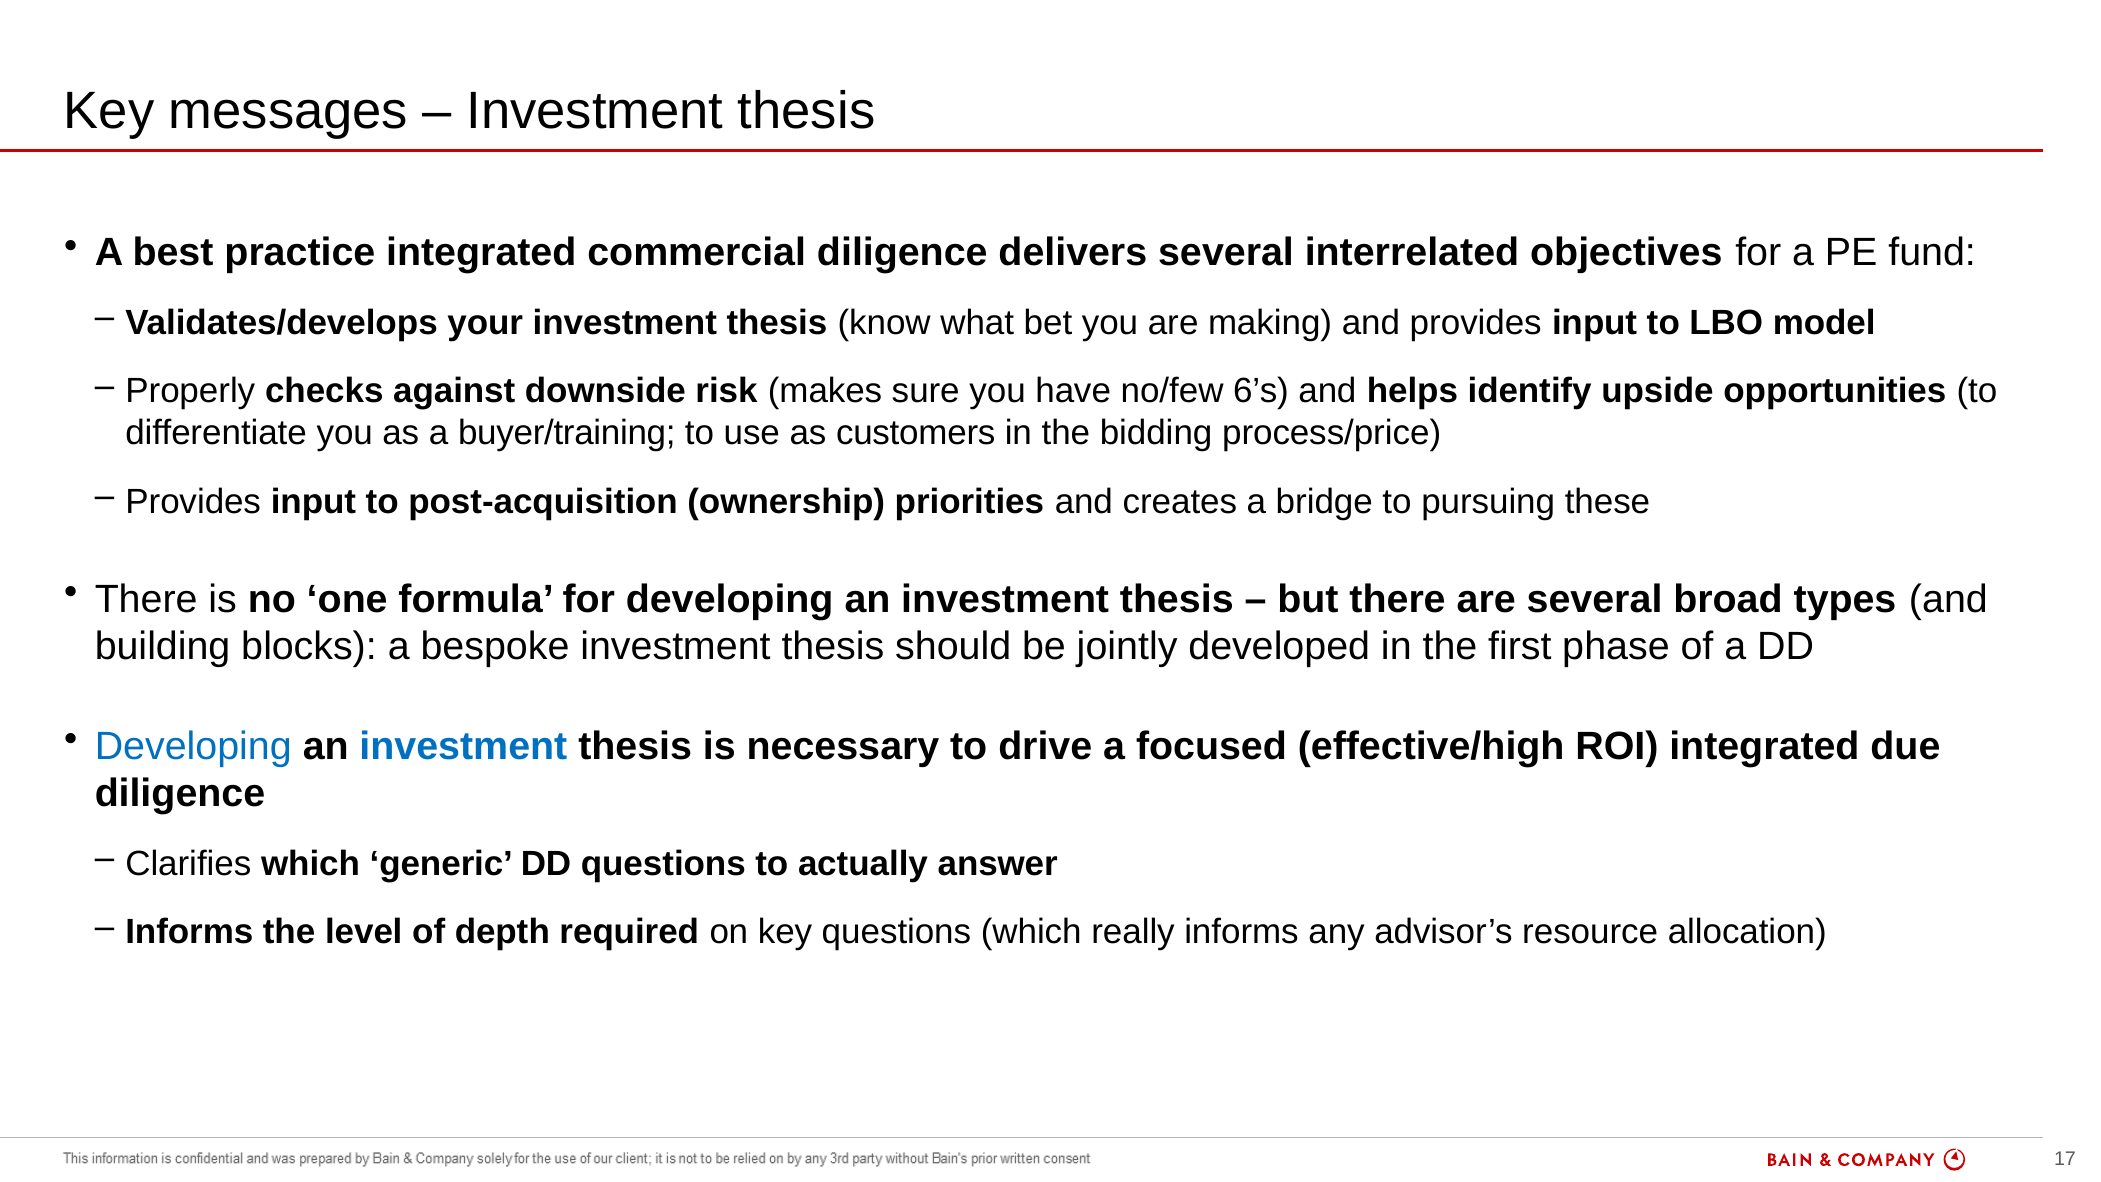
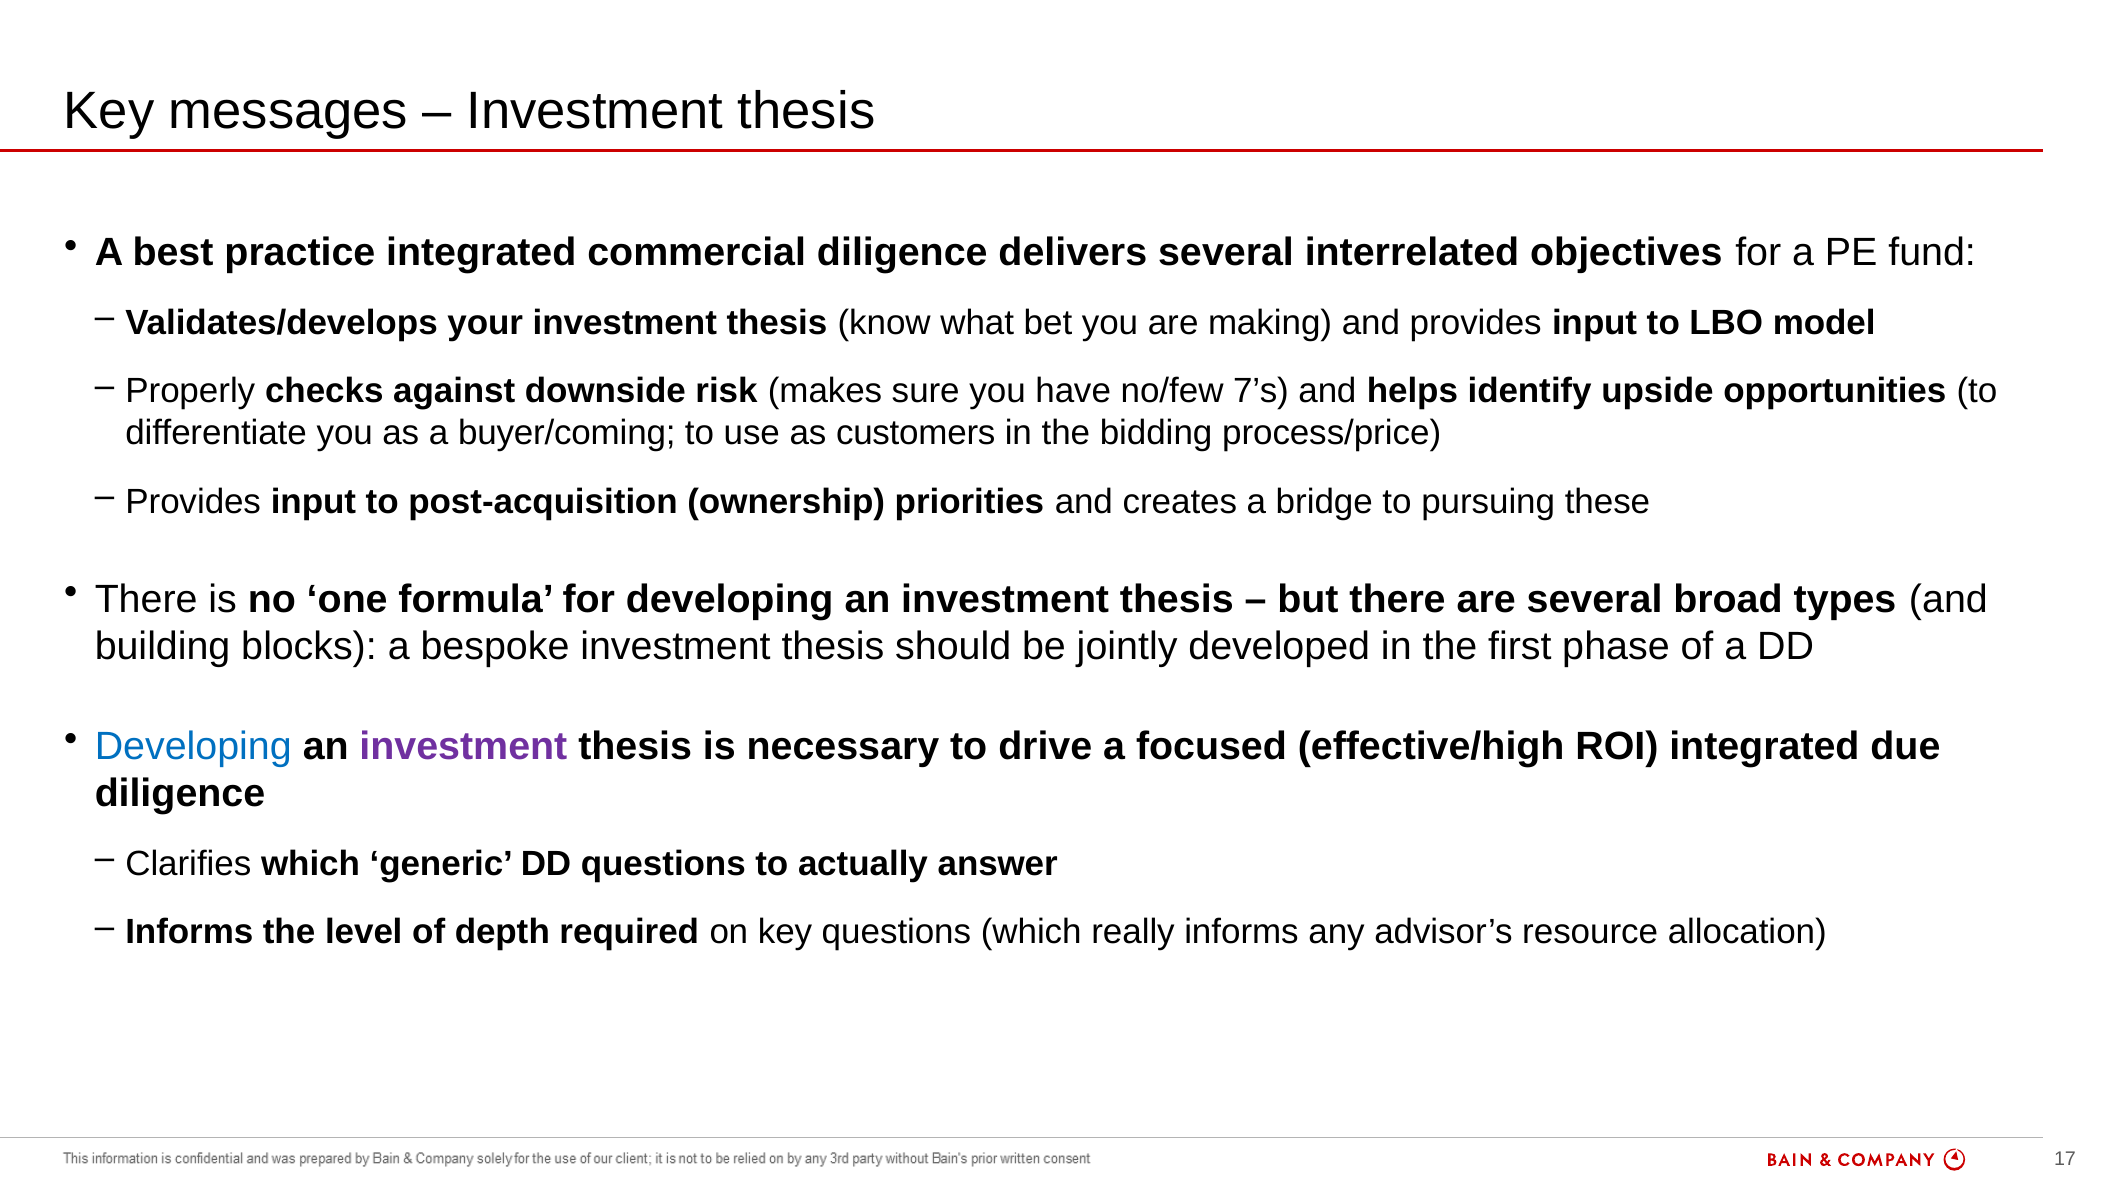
6’s: 6’s -> 7’s (1261, 391)
buyer/training: buyer/training -> buyer/coming (567, 433)
investment colour: blue -> purple (463, 746)
